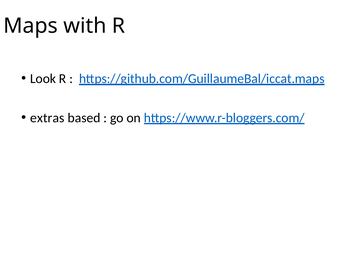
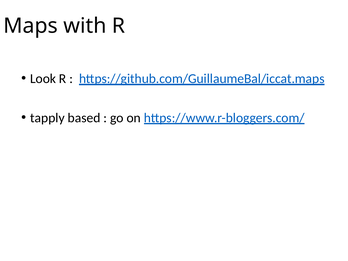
extras: extras -> tapply (47, 118)
